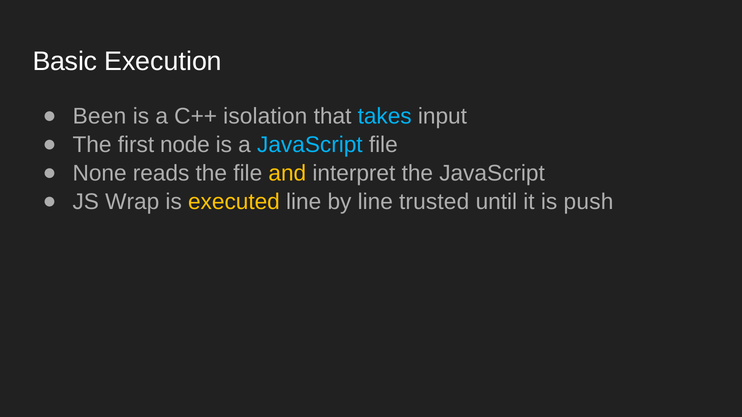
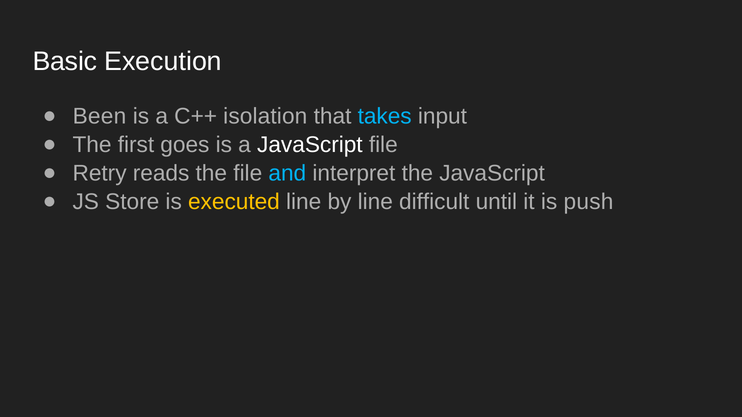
node: node -> goes (185, 145)
JavaScript colour: light blue -> white (310, 145)
None: None -> Retry (100, 173)
and colour: yellow -> light blue (287, 173)
Wrap: Wrap -> Store (132, 202)
trusted: trusted -> difficult (434, 202)
